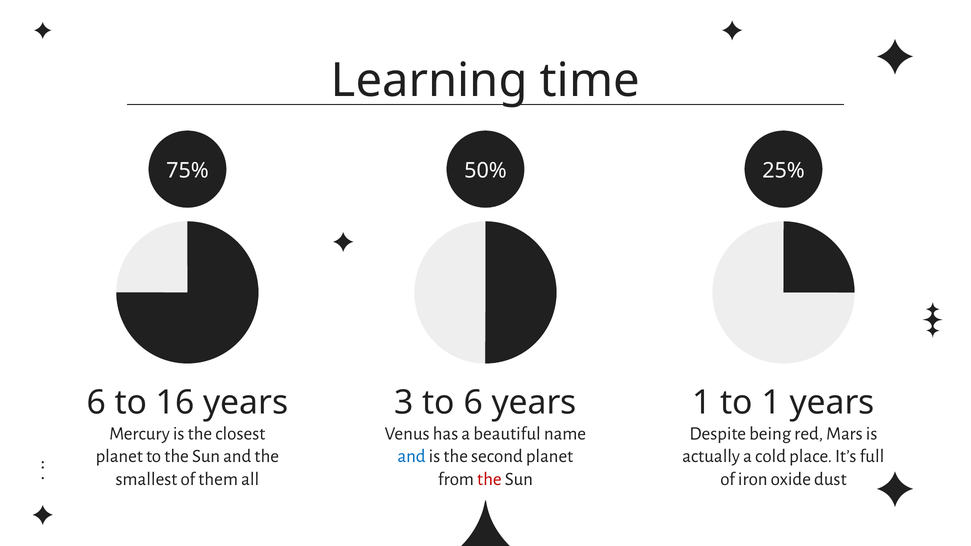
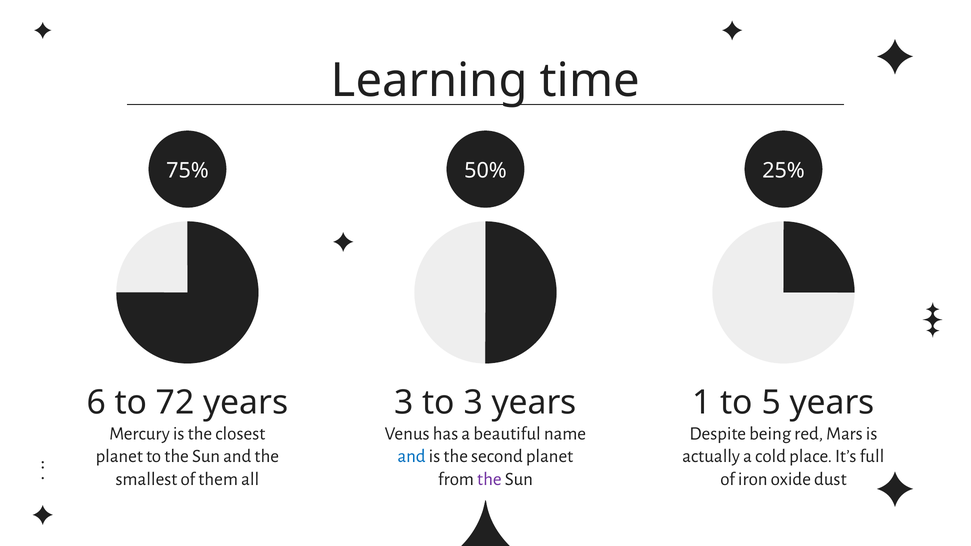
16: 16 -> 72 (175, 403)
to 6: 6 -> 3 (473, 403)
to 1: 1 -> 5 (771, 403)
the colour: red -> purple (489, 479)
